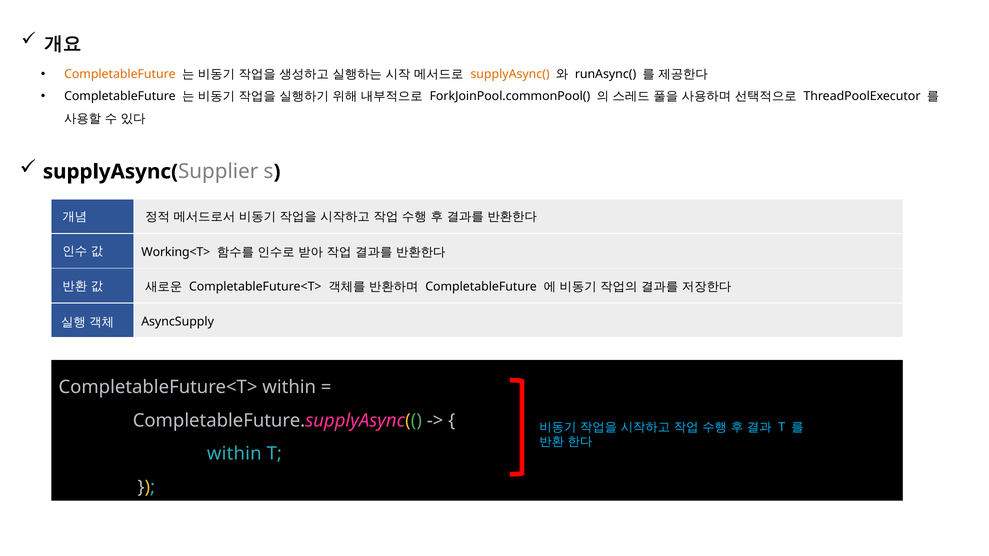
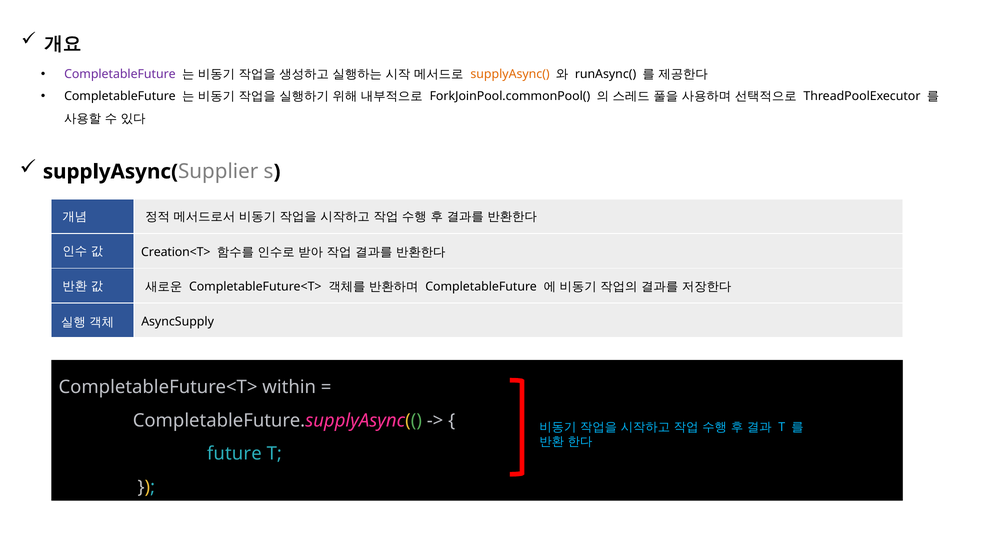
CompletableFuture colour: orange -> purple (120, 74)
Working<T>: Working<T> -> Creation<T> (176, 252)
within: within -> future (234, 454)
